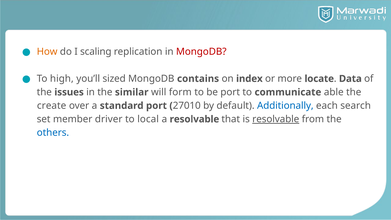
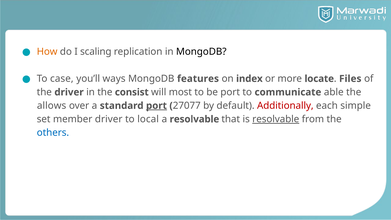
MongoDB colour: red -> black (201, 52)
high: high -> case (62, 79)
sized: sized -> ways (114, 79)
contains: contains -> features (198, 79)
Data: Data -> Files (350, 79)
the issues: issues -> driver (69, 92)
similar: similar -> consist (132, 92)
form: form -> most (180, 92)
create: create -> allows (52, 106)
port underline: none -> present (156, 106)
27010: 27010 -> 27077 (187, 106)
Additionally colour: blue -> red (285, 106)
search: search -> simple (356, 106)
